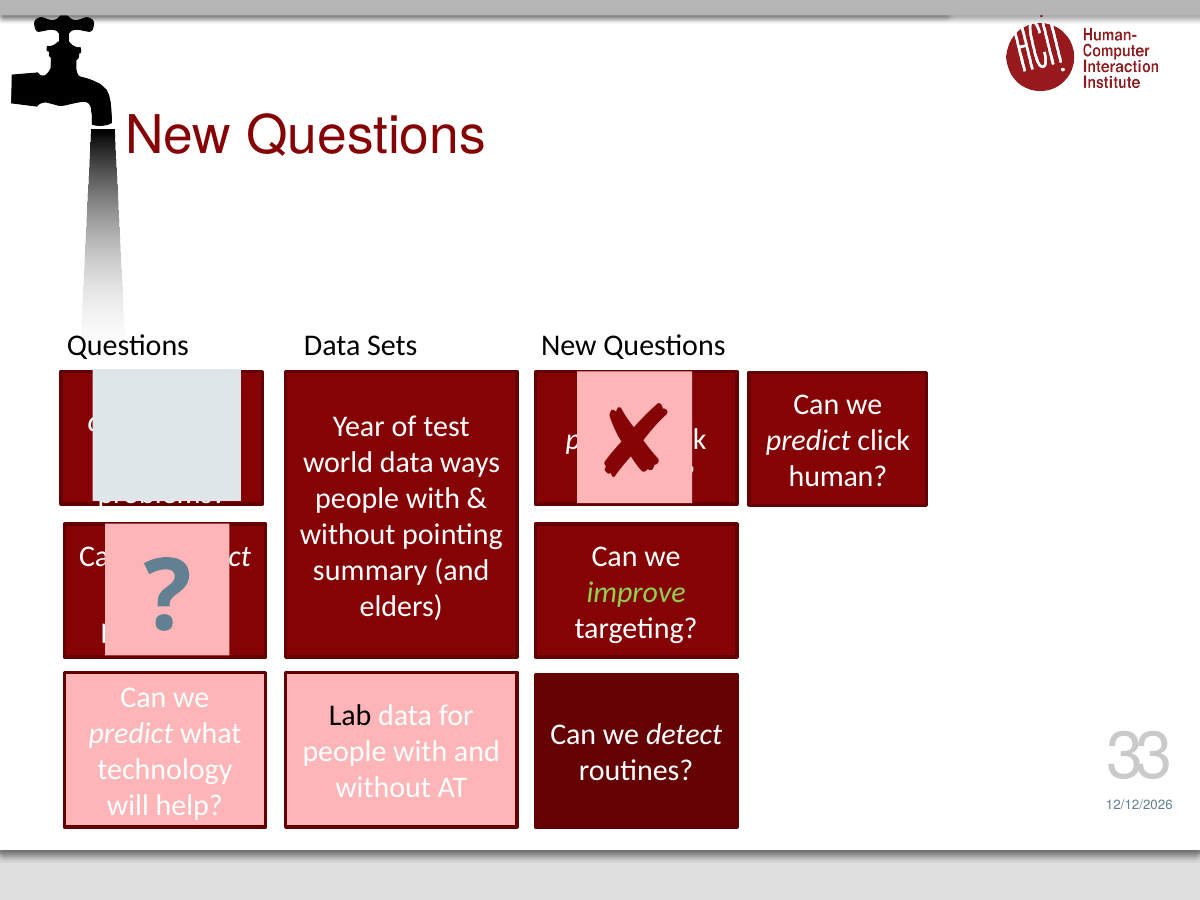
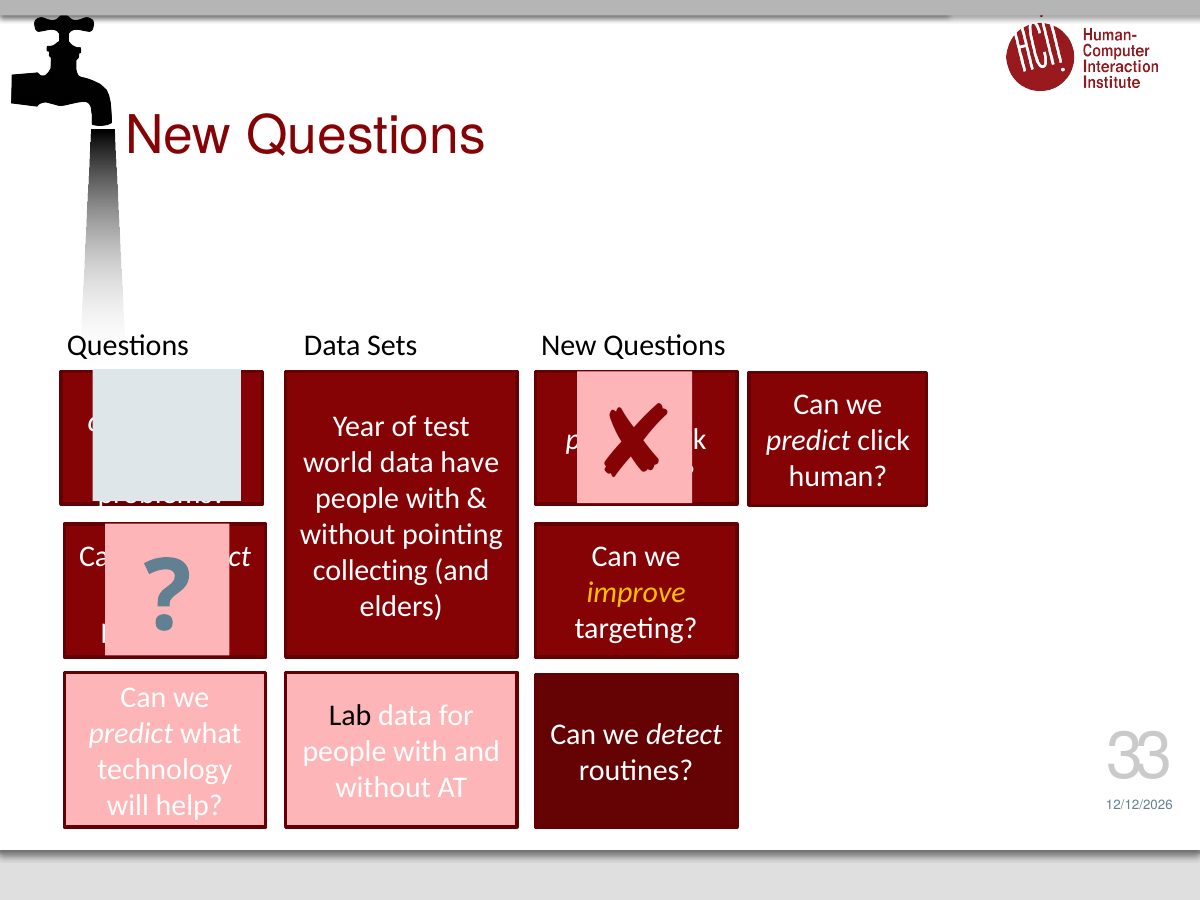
ways: ways -> have (470, 462)
summary: summary -> collecting (370, 570)
improve colour: light green -> yellow (636, 593)
